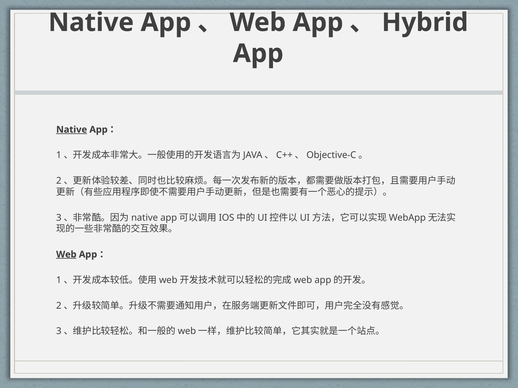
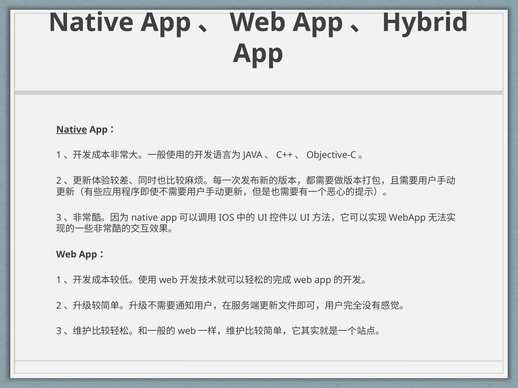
Web underline: present -> none (66, 255)
